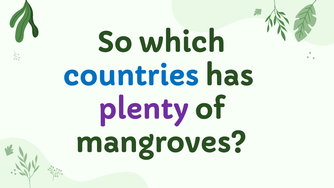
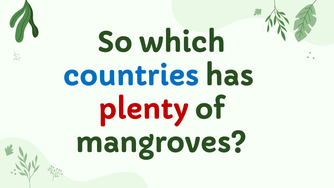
plenty colour: purple -> red (144, 109)
